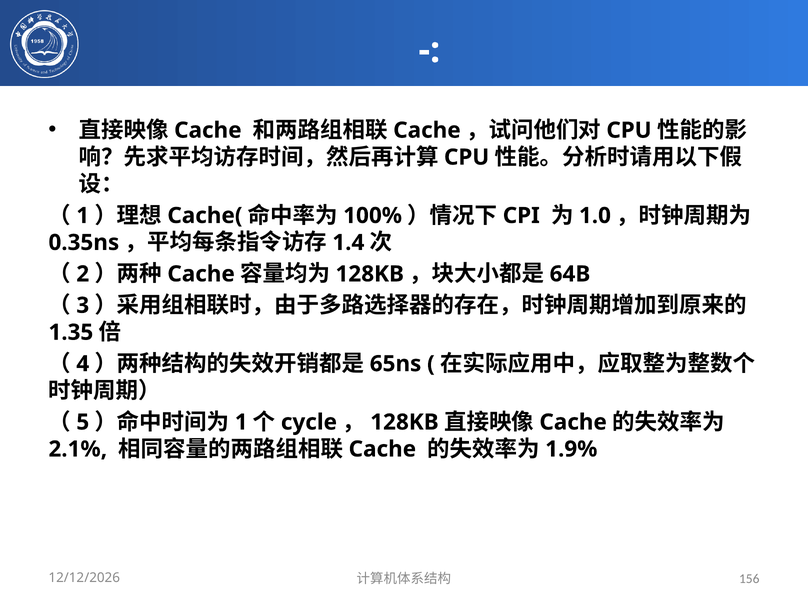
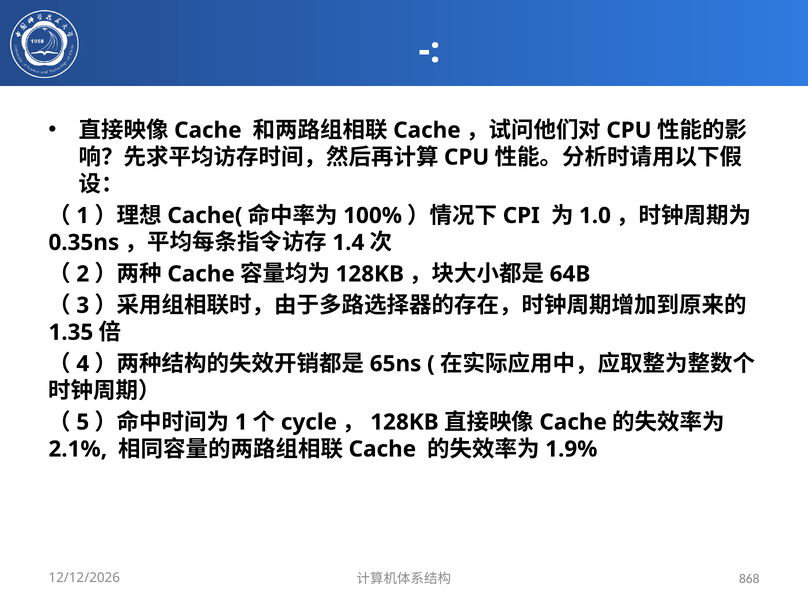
156: 156 -> 868 (749, 579)
